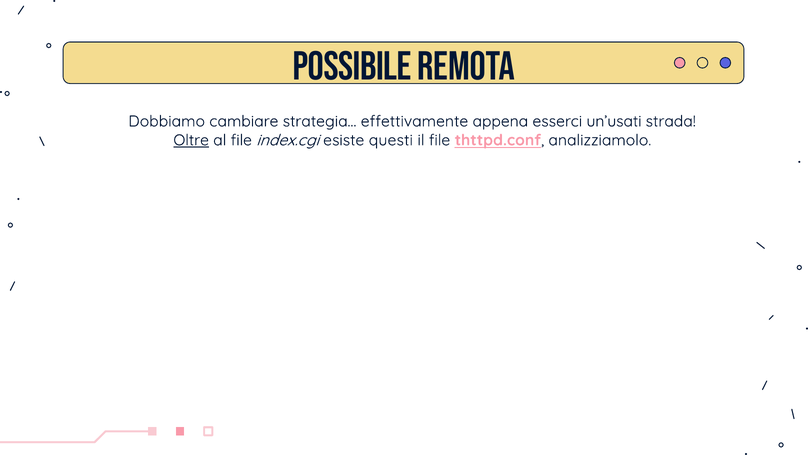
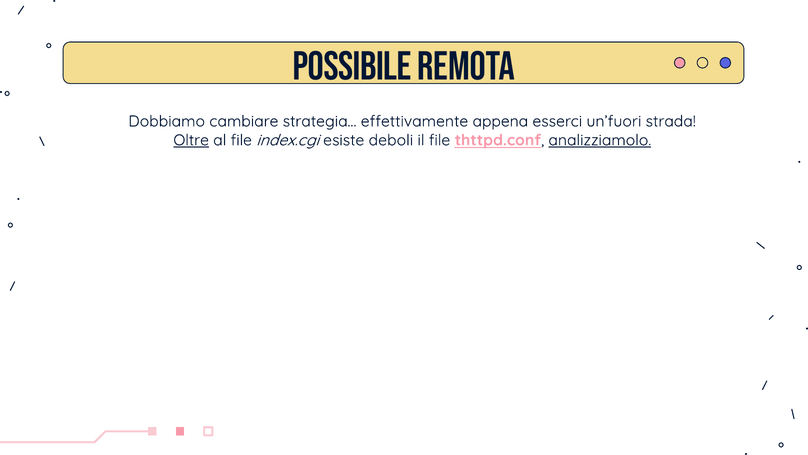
un’usati: un’usati -> un’fuori (614, 121)
questi: questi -> deboli (391, 140)
analizziamolo underline: none -> present (600, 140)
